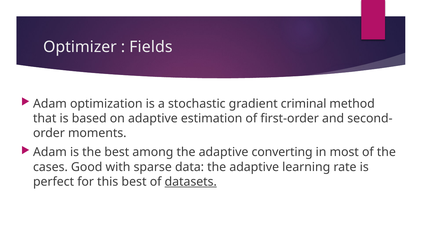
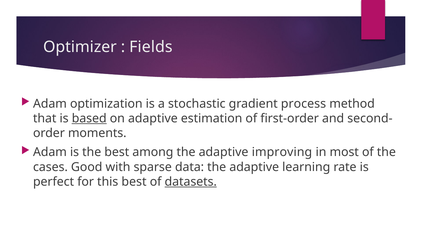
criminal: criminal -> process (303, 104)
based underline: none -> present (89, 119)
converting: converting -> improving (282, 152)
